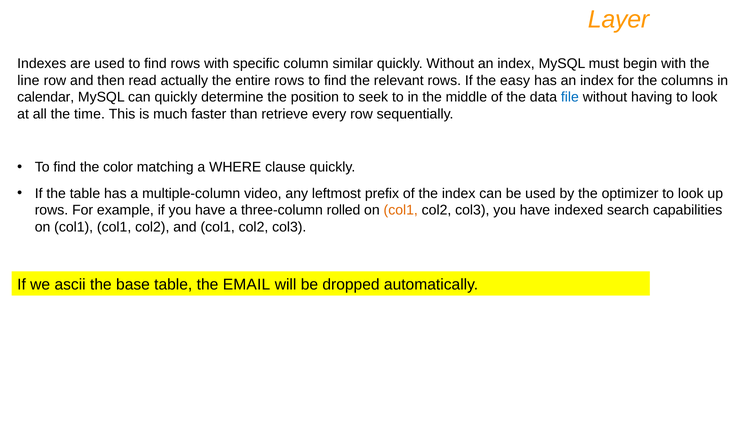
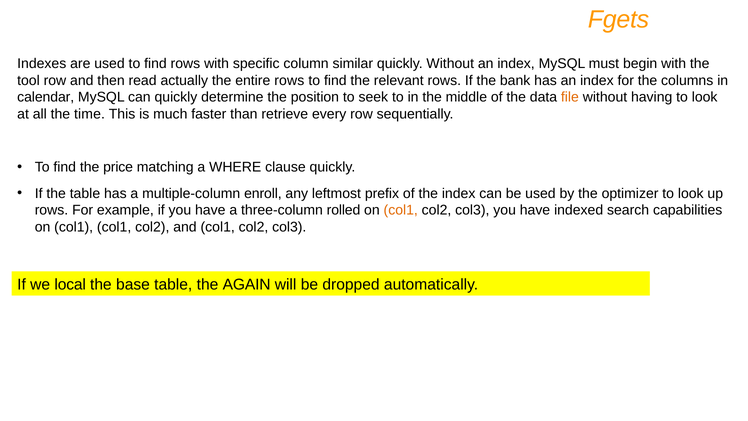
Layer: Layer -> Fgets (619, 19)
line: line -> tool (28, 80)
easy: easy -> bank (515, 80)
file colour: blue -> orange (570, 97)
color: color -> price (118, 167)
video: video -> enroll (263, 193)
ascii: ascii -> local (70, 284)
EMAIL: EMAIL -> AGAIN (247, 284)
